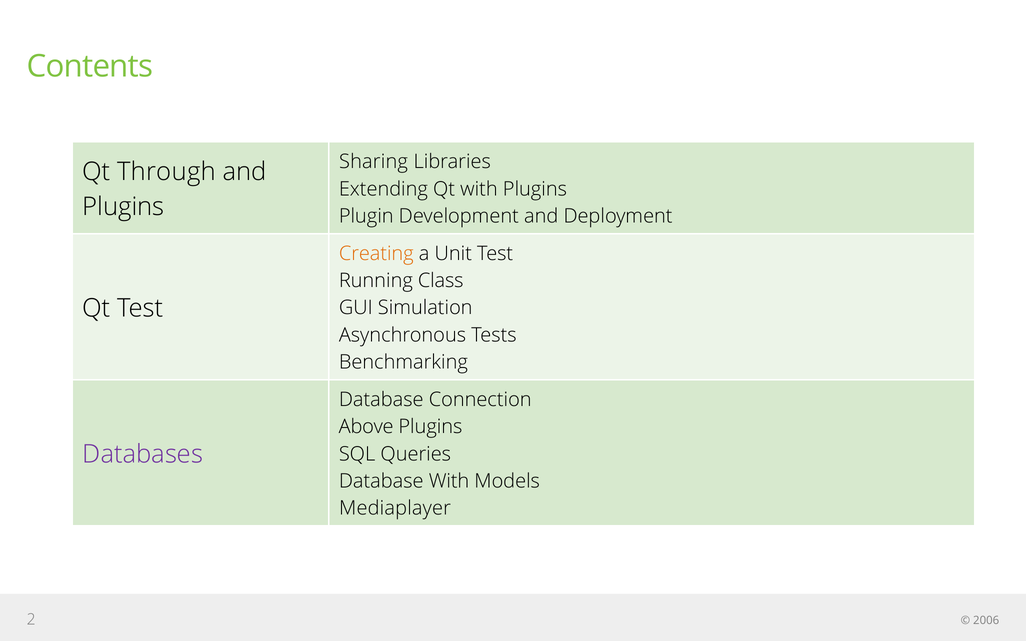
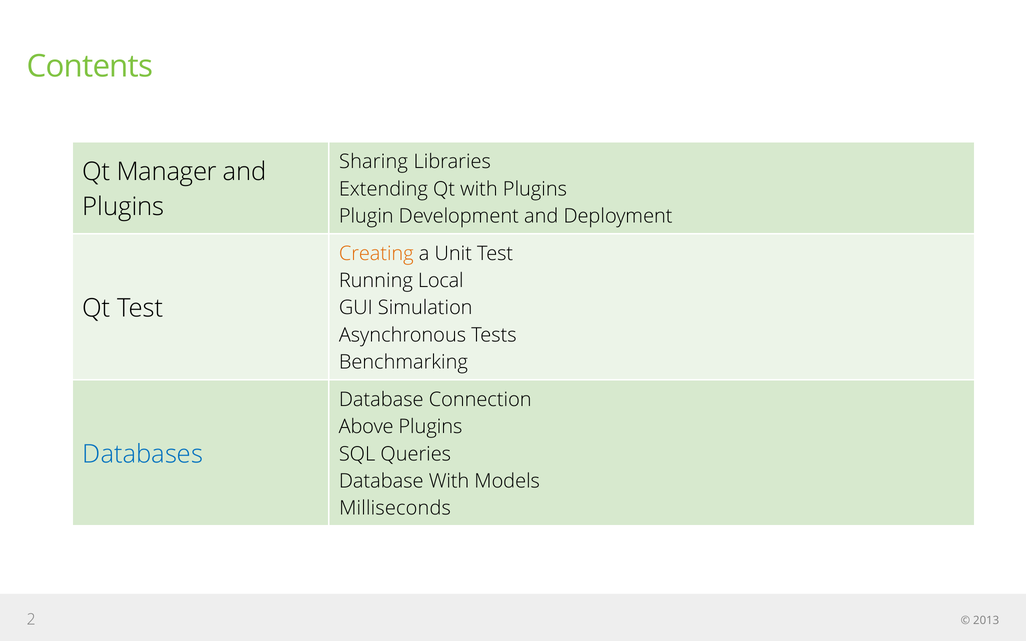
Through: Through -> Manager (167, 172)
Class: Class -> Local (441, 281)
Databases colour: purple -> blue (143, 454)
Mediaplayer: Mediaplayer -> Milliseconds (395, 509)
2006: 2006 -> 2013 (986, 621)
